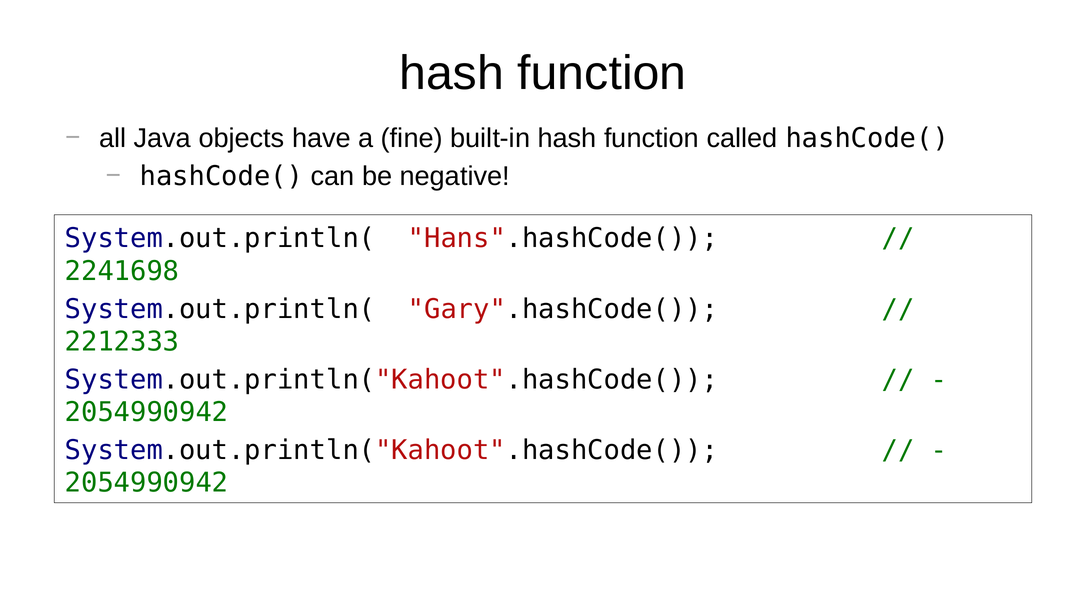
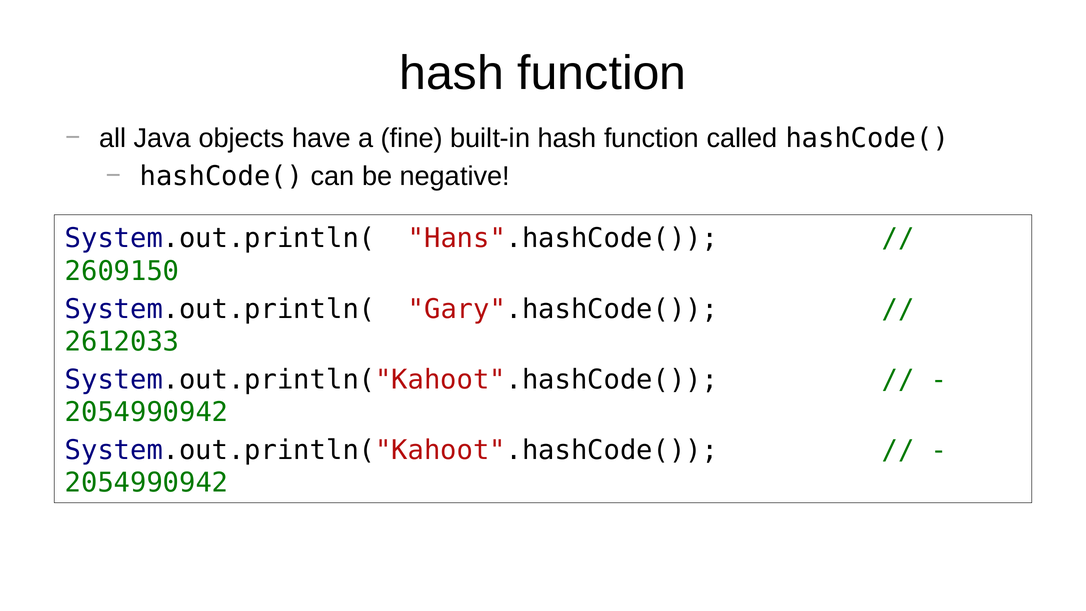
2241698: 2241698 -> 2609150 (122, 271)
2212333: 2212333 -> 2612033 (122, 342)
